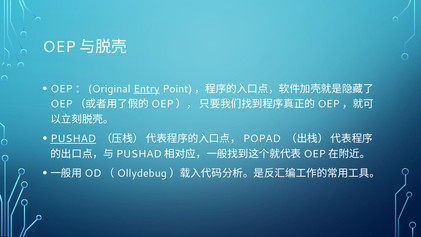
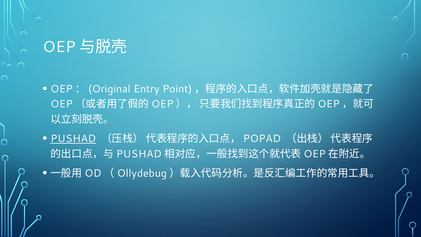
Entry underline: present -> none (147, 89)
